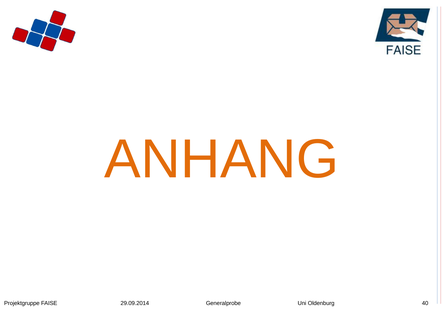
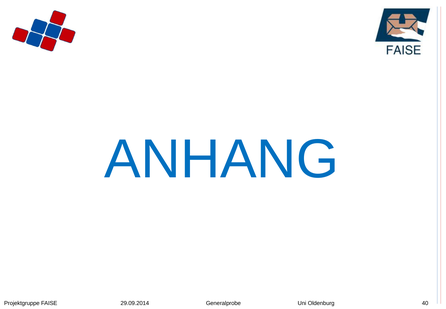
ANHANG colour: orange -> blue (222, 159)
